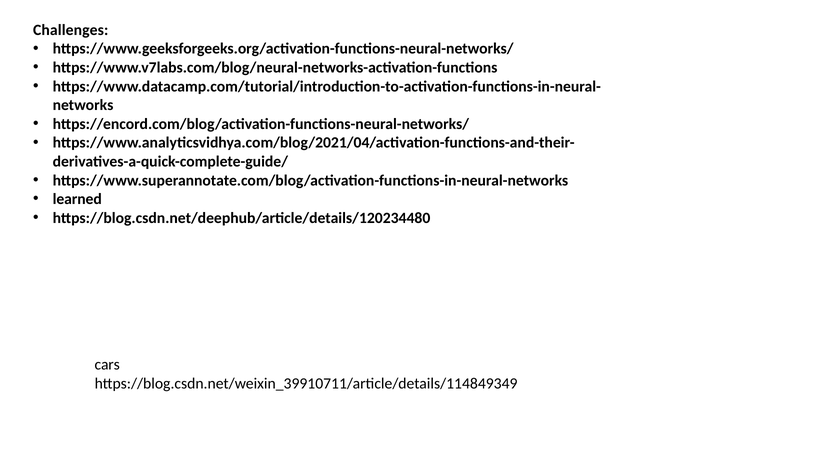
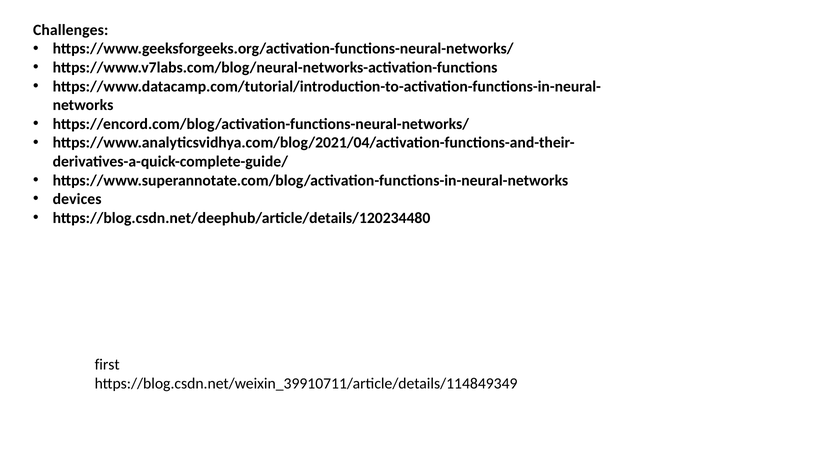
learned: learned -> devices (77, 199)
cars: cars -> first (107, 364)
